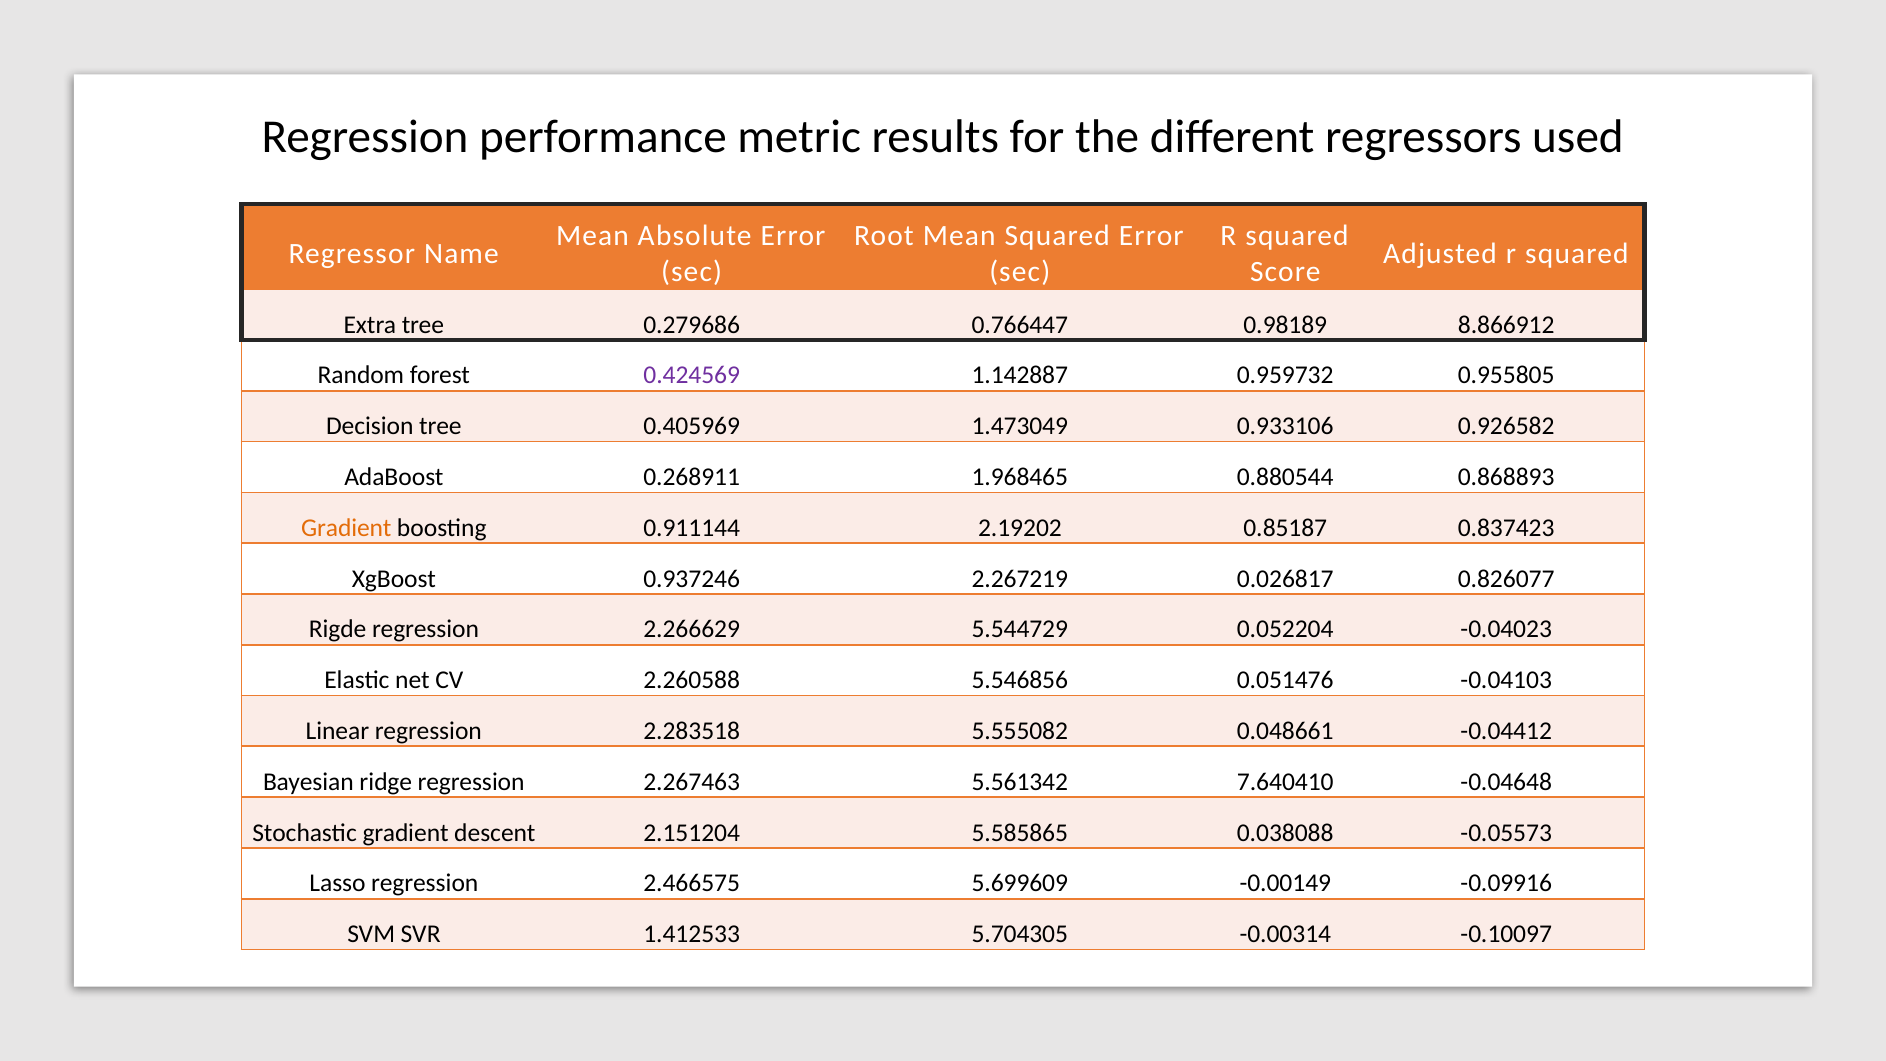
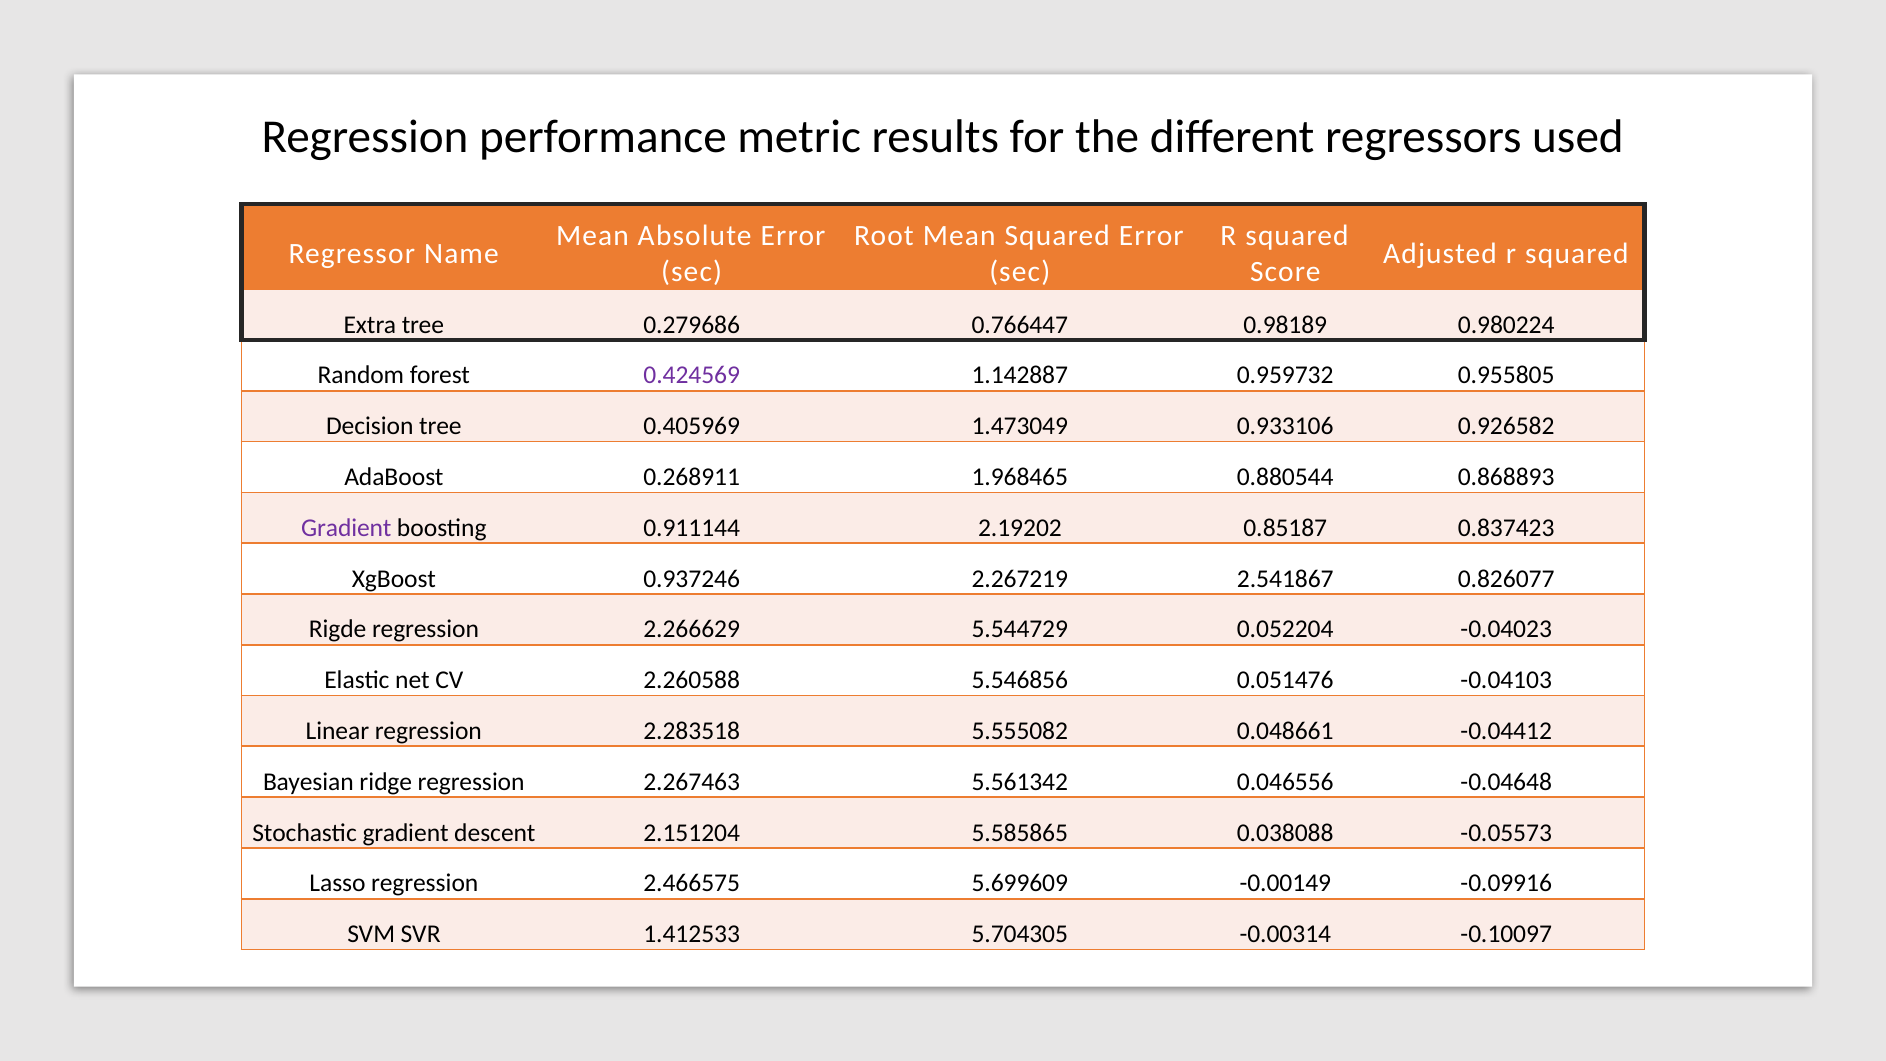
8.866912: 8.866912 -> 0.980224 (1506, 325)
Gradient colour: orange -> purple (346, 528)
0.026817: 0.026817 -> 2.541867 (1285, 579)
7.640410: 7.640410 -> 0.046556 (1285, 782)
